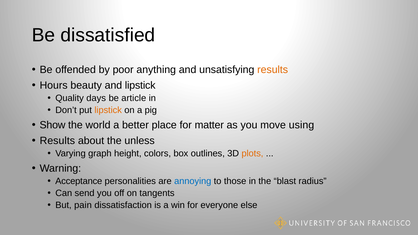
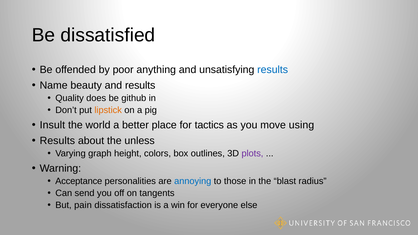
results colour: orange -> blue (273, 70)
Hours: Hours -> Name (54, 85)
and lipstick: lipstick -> results (140, 85)
days: days -> does (96, 98)
article: article -> github (134, 98)
Show: Show -> Insult (52, 125)
matter: matter -> tactics (209, 125)
plots colour: orange -> purple (252, 153)
